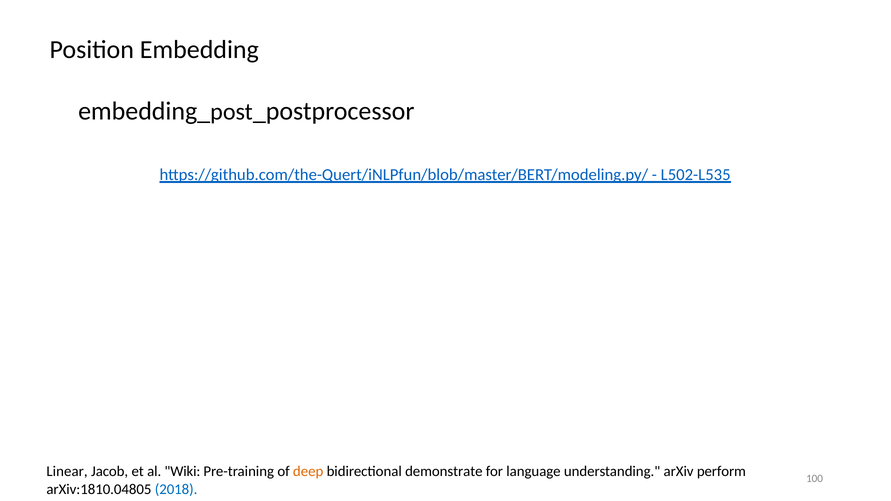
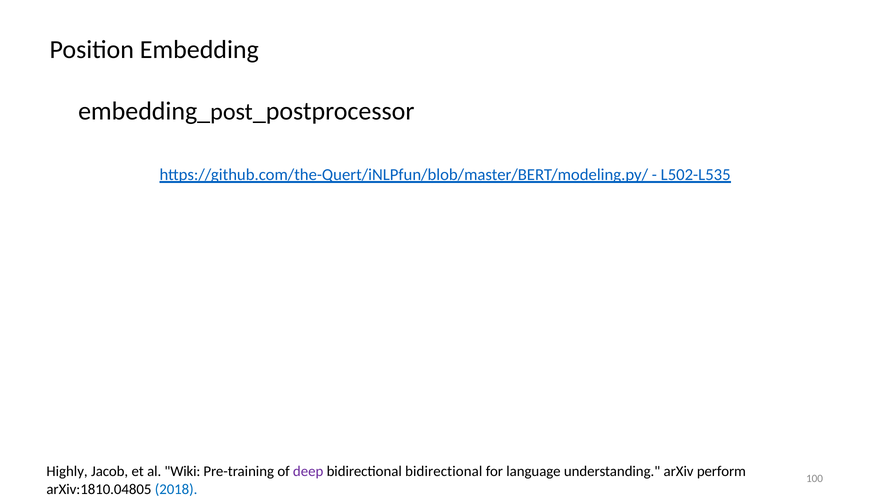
Linear: Linear -> Highly (67, 472)
deep colour: orange -> purple (308, 472)
bidirectional demonstrate: demonstrate -> bidirectional (444, 472)
